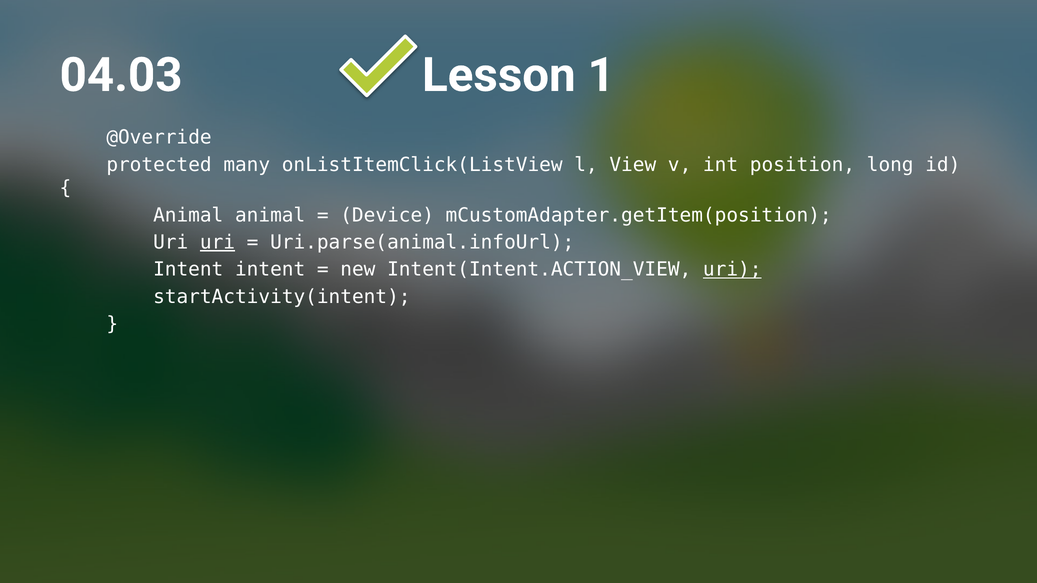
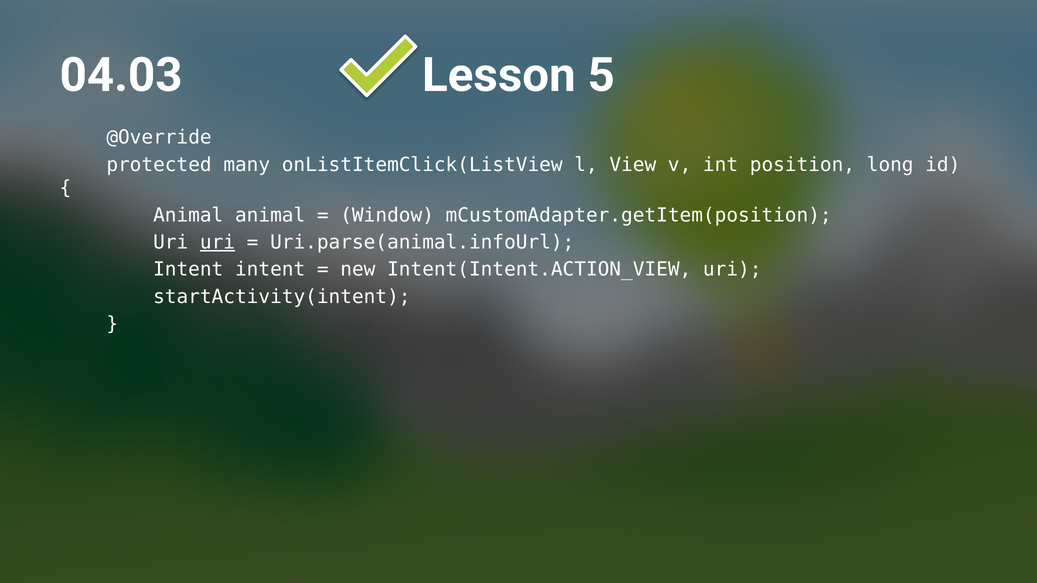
1: 1 -> 5 (601, 75)
Device: Device -> Window (387, 215)
uri underline: present -> none (732, 270)
